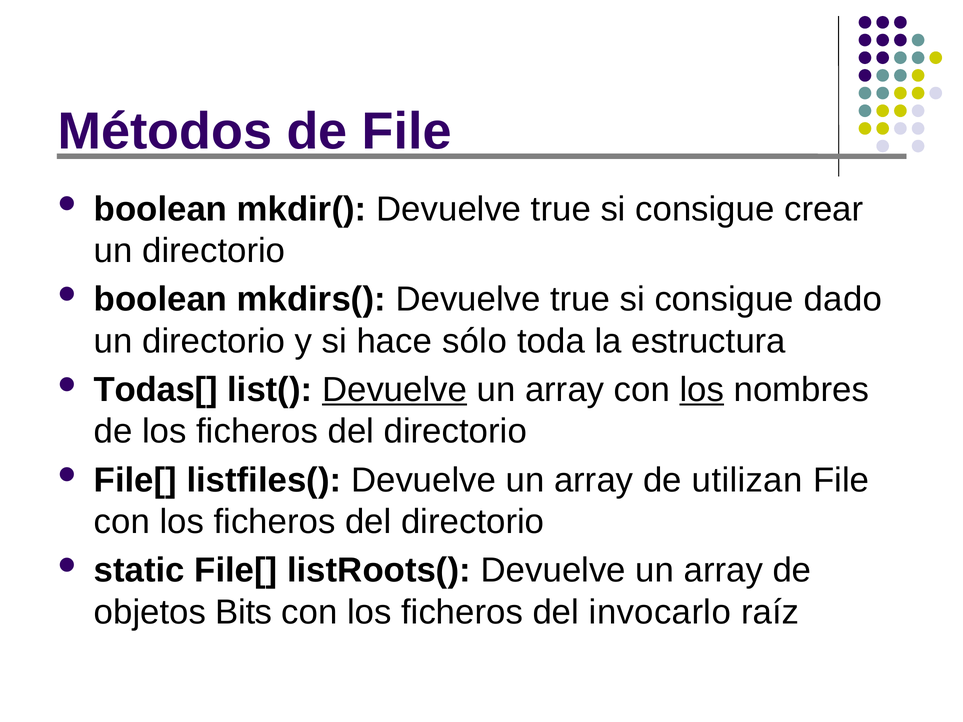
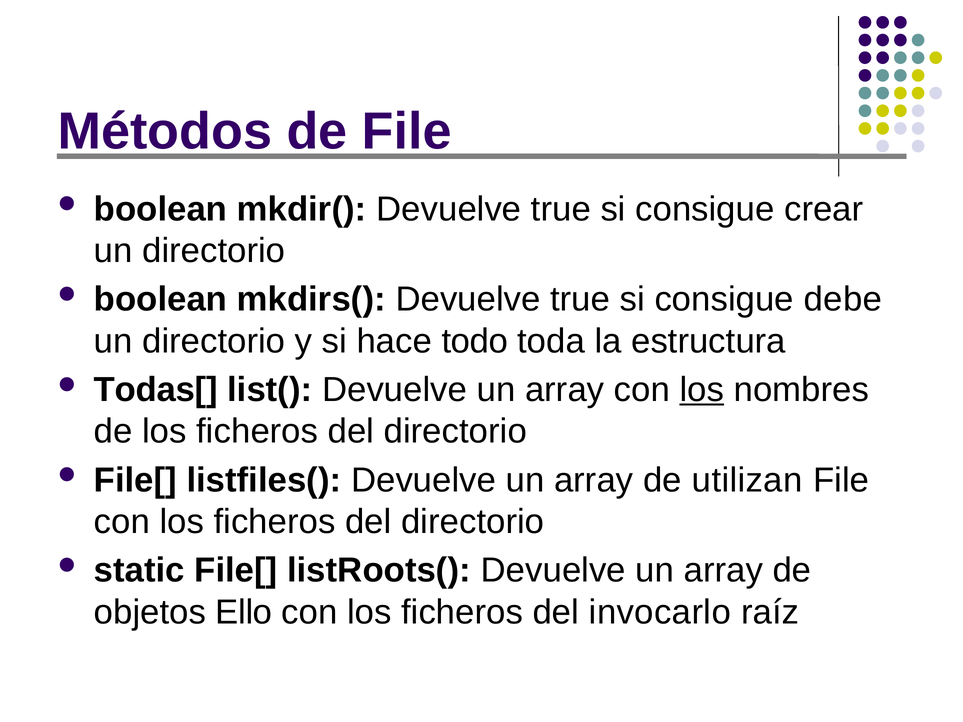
dado: dado -> debe (843, 300)
sólo: sólo -> todo (475, 341)
Devuelve underline: present -> none (395, 390)
Bits: Bits -> Ello (244, 612)
